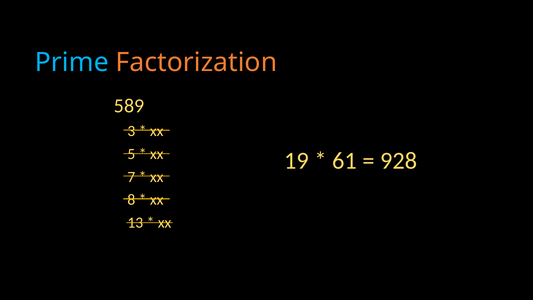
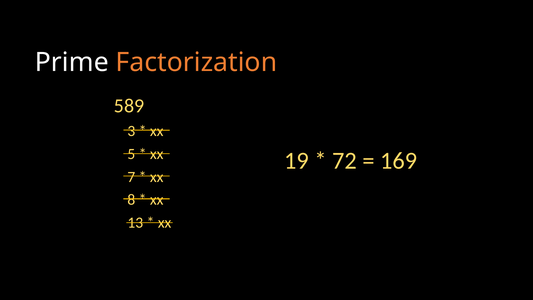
Prime colour: light blue -> white (72, 62)
61: 61 -> 72 (344, 161)
928: 928 -> 169 (399, 161)
